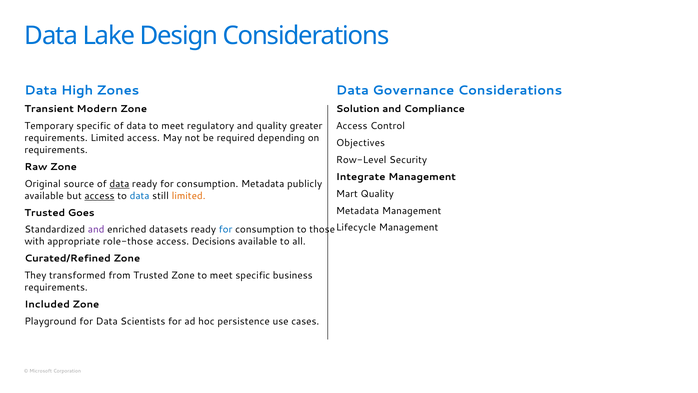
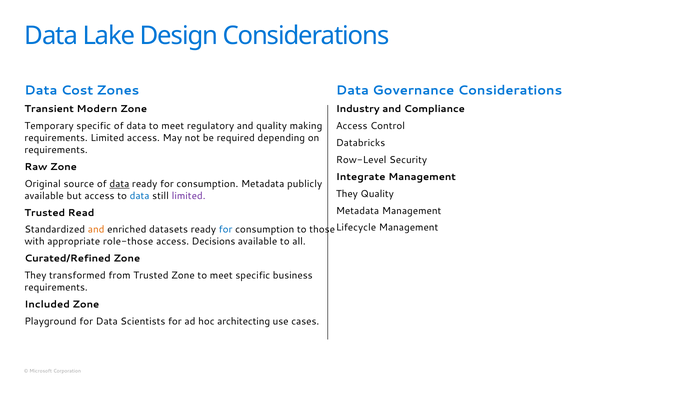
High: High -> Cost (77, 90)
Solution: Solution -> Industry (358, 109)
greater: greater -> making (306, 126)
Objectives: Objectives -> Databricks (361, 143)
Mart: Mart -> They (347, 194)
access underline: present -> none (100, 196)
limited colour: orange -> purple (189, 196)
Goes: Goes -> Read (81, 213)
and colour: purple -> orange (96, 229)
persistence: persistence -> architecting (244, 321)
